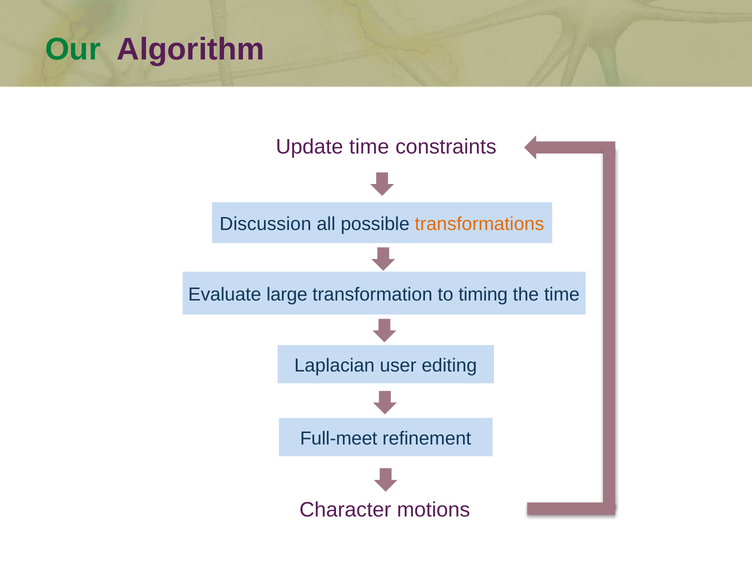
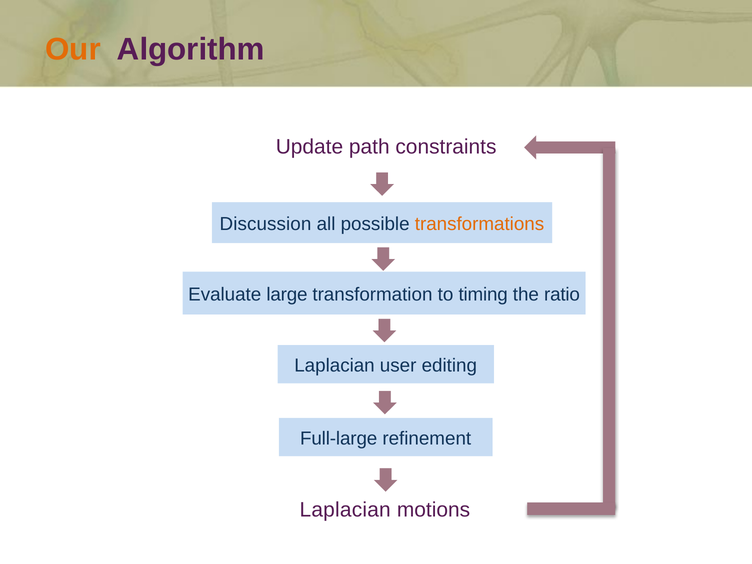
Our colour: green -> orange (73, 49)
Update time: time -> path (369, 147)
the time: time -> ratio (562, 294)
Full-meet: Full-meet -> Full-large (339, 438)
Character: Character -> Laplacian (345, 510)
